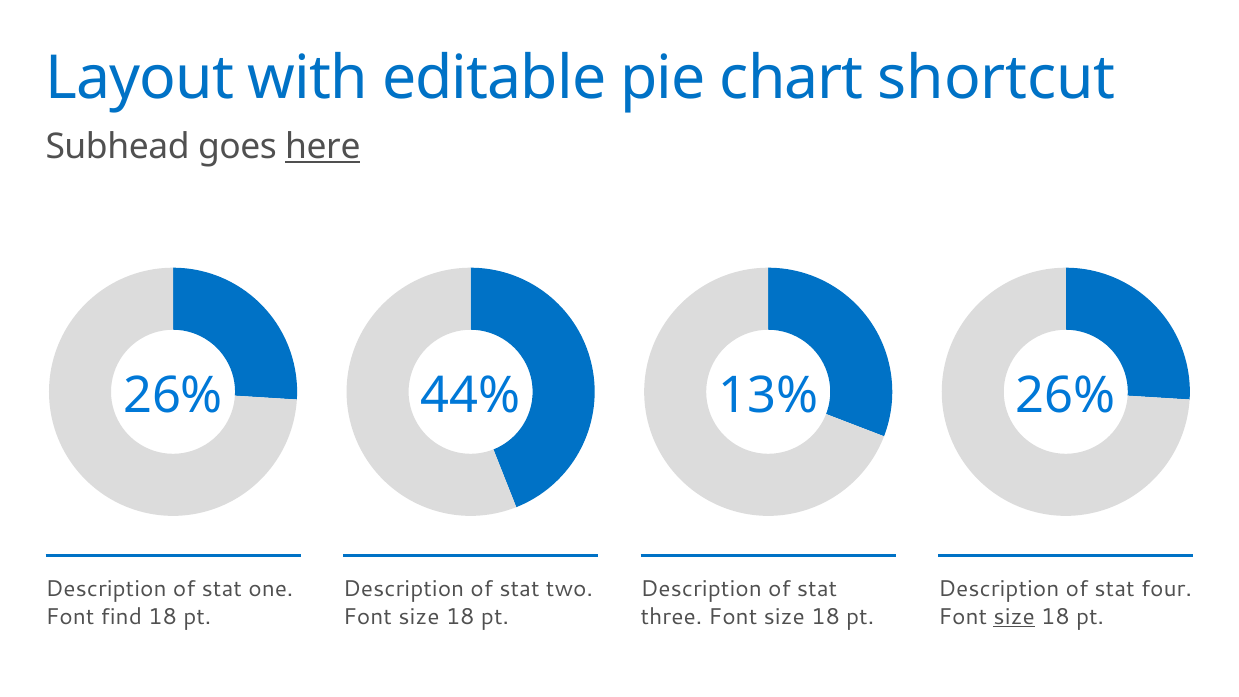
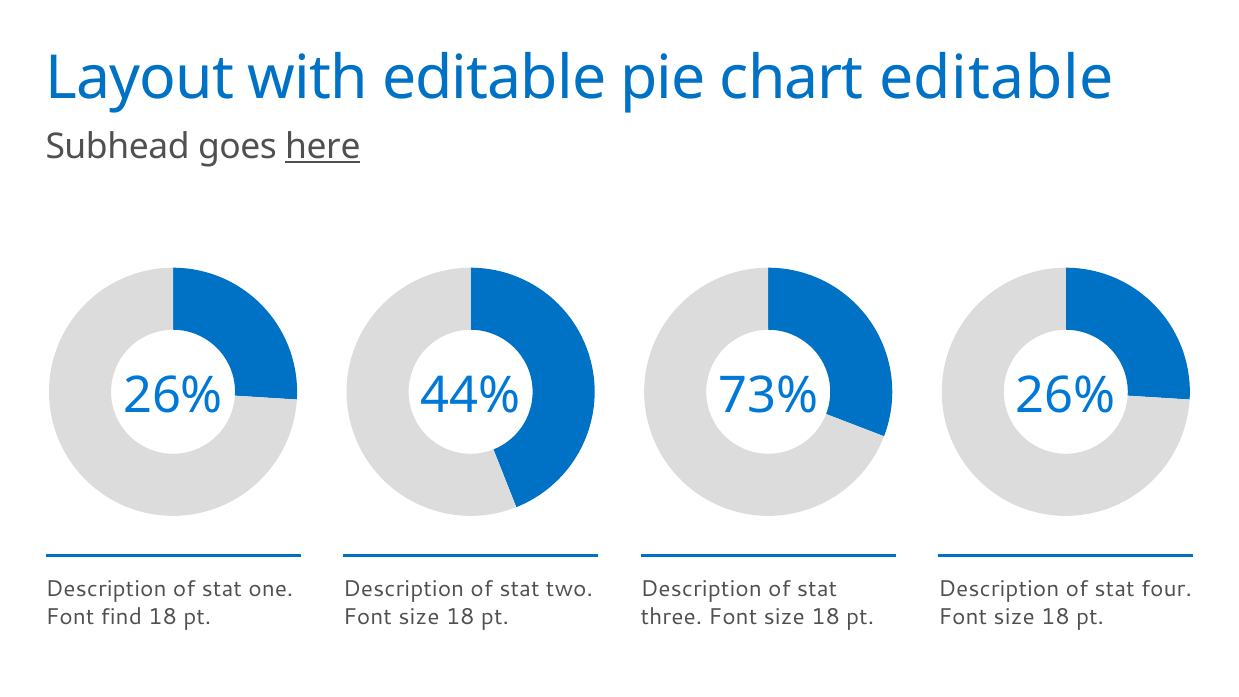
chart shortcut: shortcut -> editable (996, 78)
13%: 13% -> 73% (768, 395)
size underline: present -> none (1014, 616)
